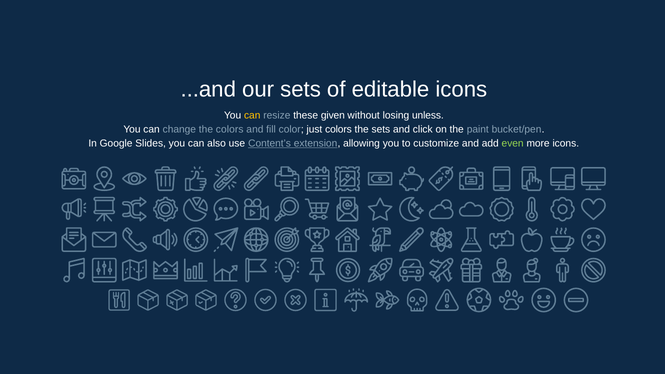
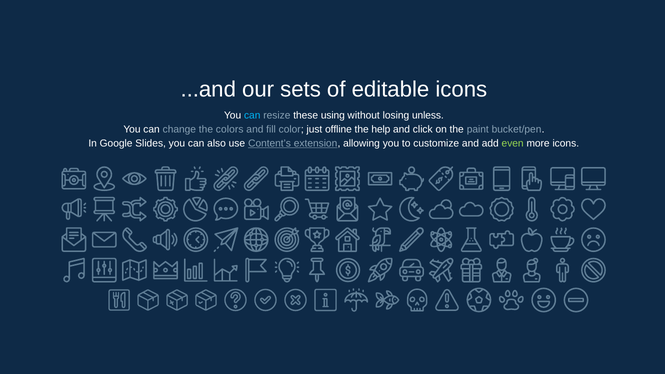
can colour: yellow -> light blue (252, 115)
given: given -> using (333, 115)
just colors: colors -> offline (338, 129)
the sets: sets -> help (381, 129)
